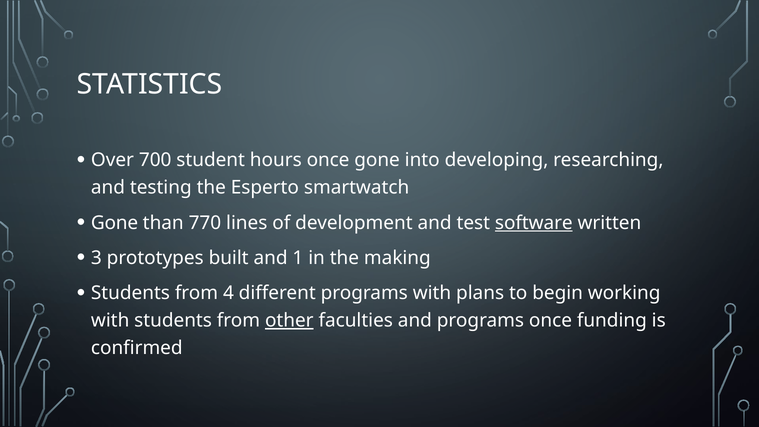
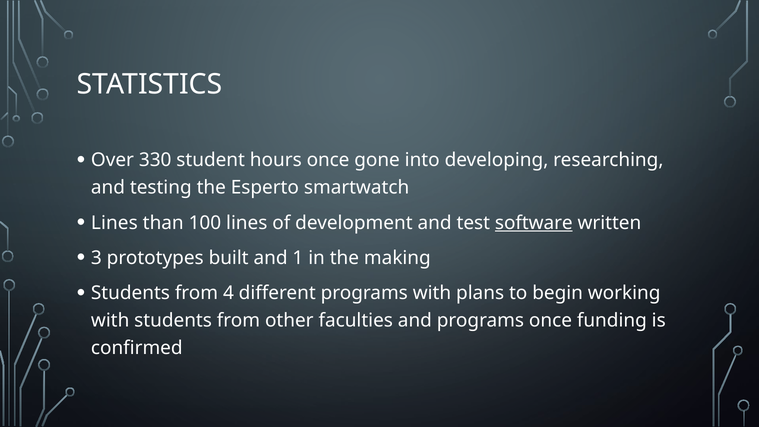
700: 700 -> 330 (155, 160)
Gone: Gone -> Lines (114, 223)
770: 770 -> 100 (205, 223)
other underline: present -> none (289, 320)
